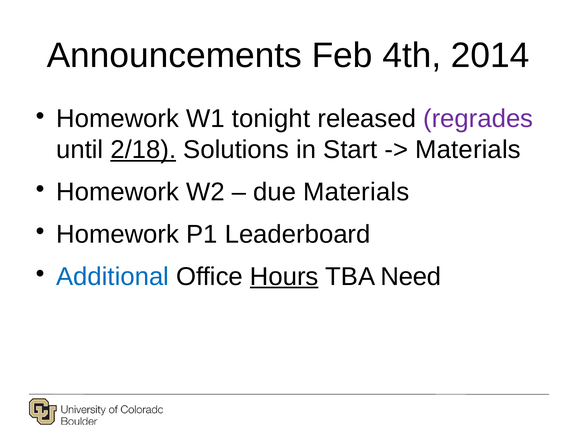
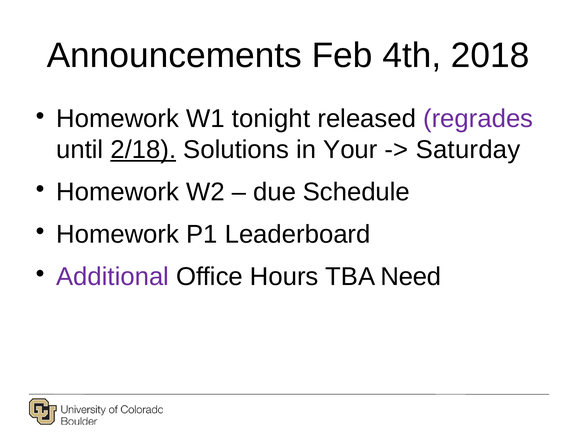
2014: 2014 -> 2018 (490, 55)
Start: Start -> Your (350, 150)
Materials: Materials -> Saturday (468, 150)
due Materials: Materials -> Schedule (356, 192)
Additional colour: blue -> purple (113, 276)
Hours underline: present -> none (284, 276)
